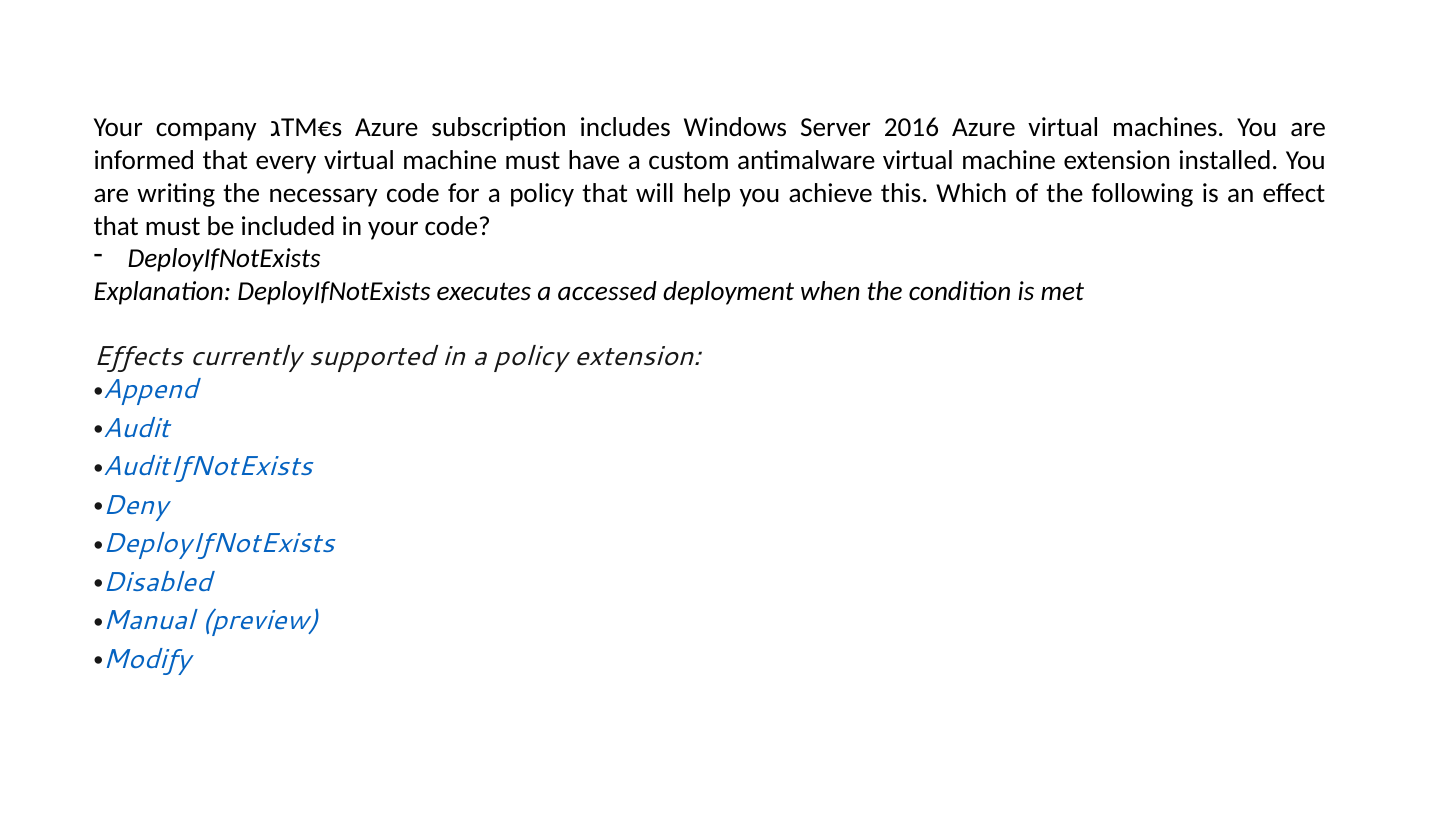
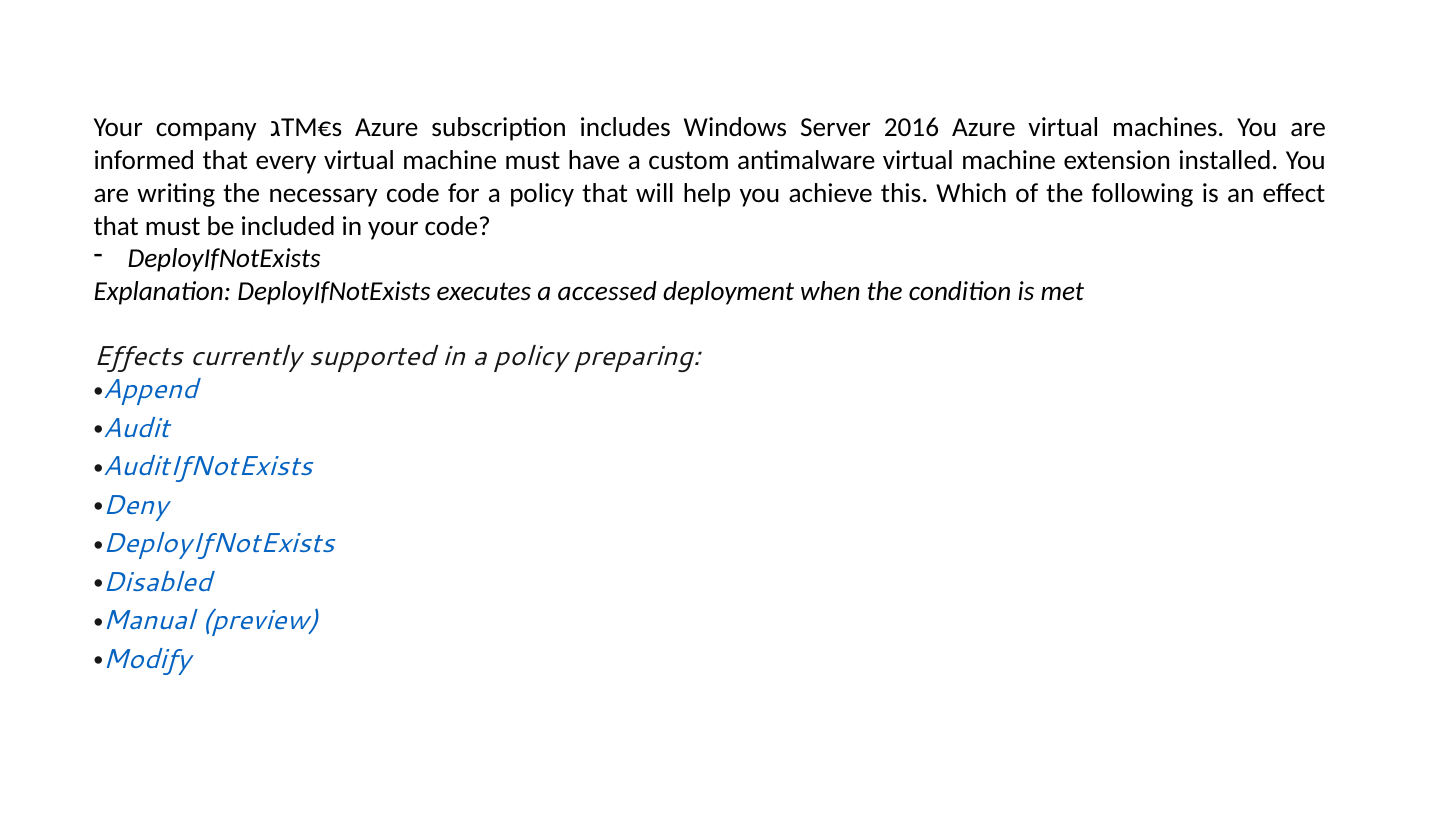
policy extension: extension -> preparing (637, 357)
